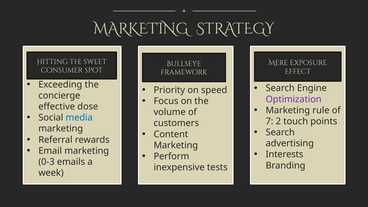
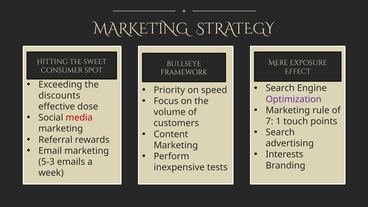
concierge: concierge -> discounts (59, 96)
media colour: blue -> red (79, 118)
2: 2 -> 1 (278, 121)
0-3: 0-3 -> 5-3 (46, 162)
